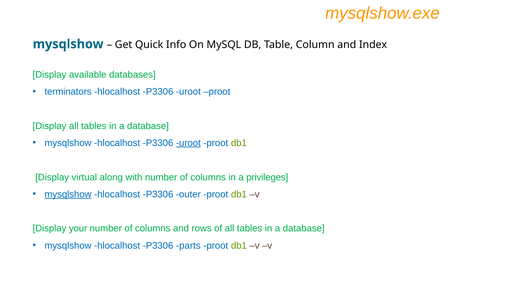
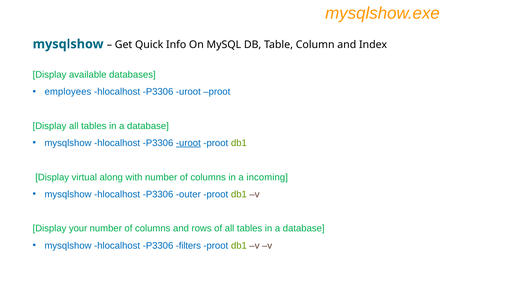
terminators: terminators -> employees (68, 92)
privileges: privileges -> incoming (267, 177)
mysqlshow underline: present -> none (68, 194)
parts: parts -> filters (188, 246)
